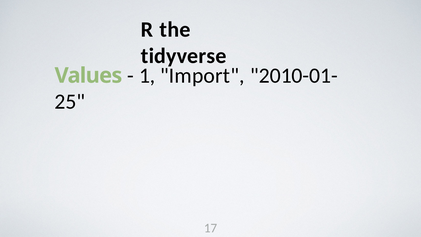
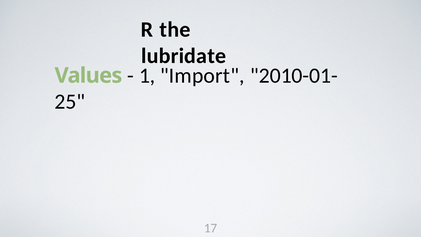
tidyverse: tidyverse -> lubridate (184, 56)
